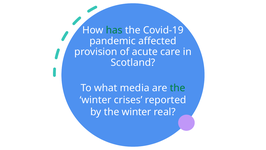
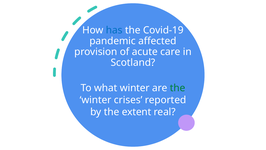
has colour: green -> blue (114, 30)
what media: media -> winter (135, 88)
by the winter: winter -> extent (137, 112)
